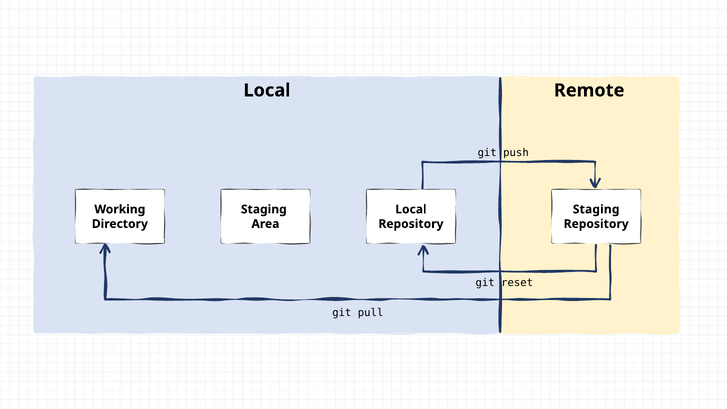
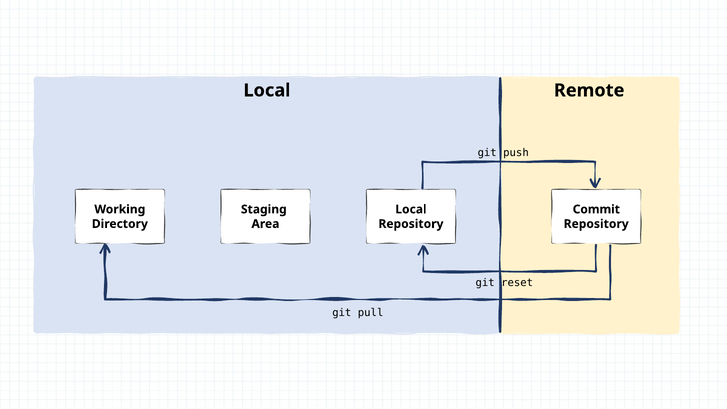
Staging: Staging -> Commit (596, 209)
